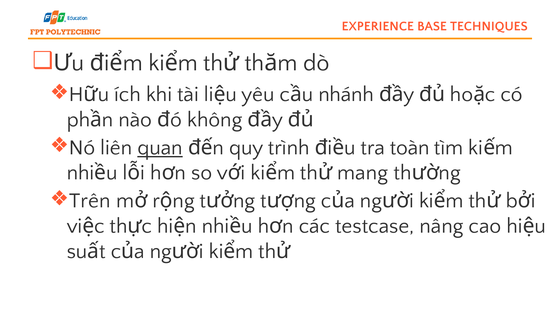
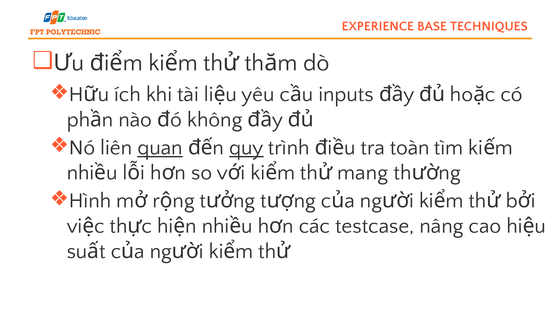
nhánh: nhánh -> inputs (346, 94)
quy underline: none -> present (246, 148)
Trên: Trên -> Hình (90, 201)
